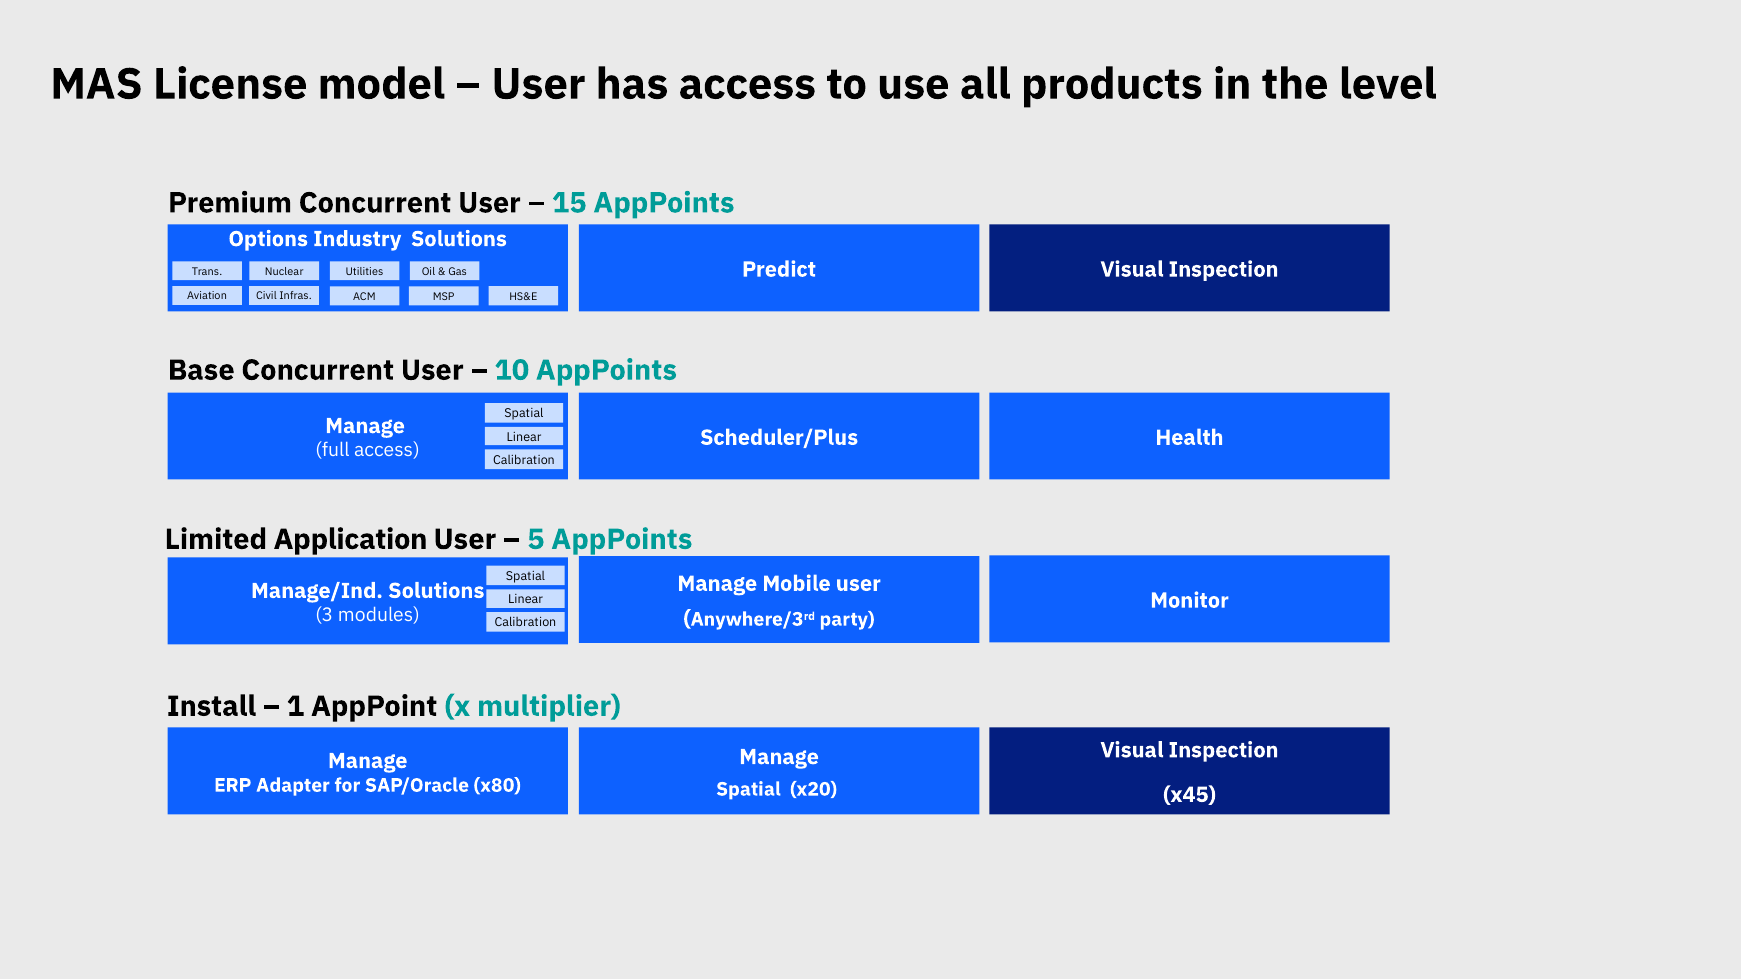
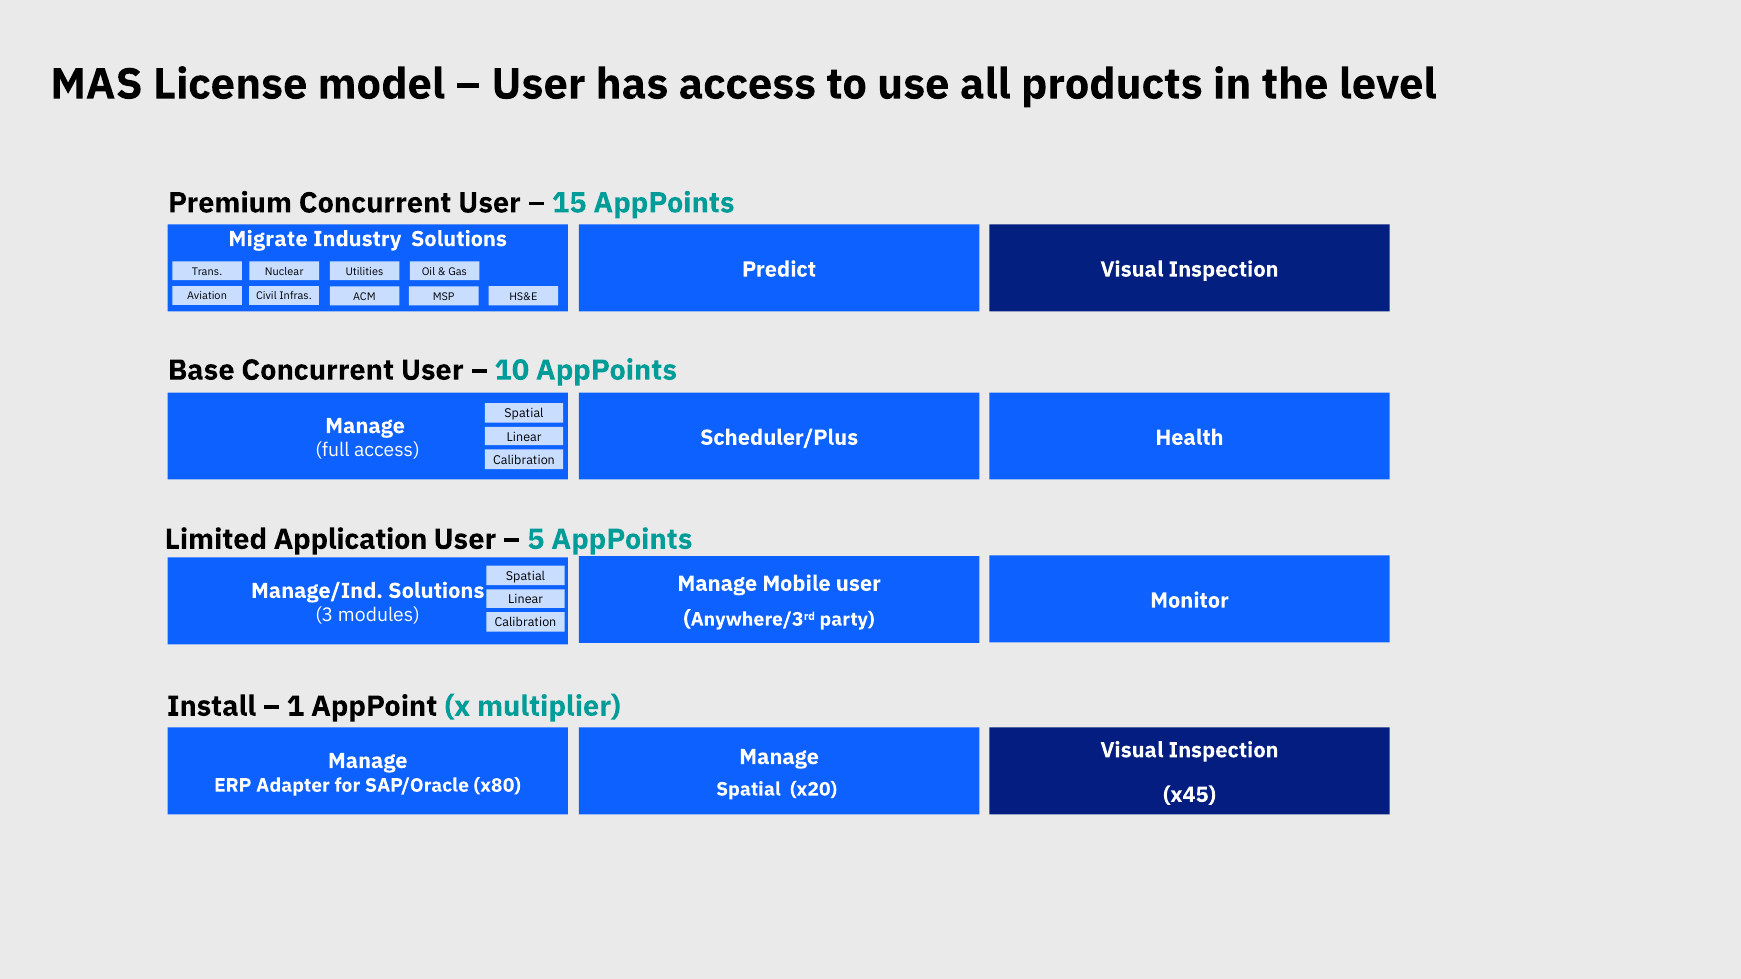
Options: Options -> Migrate (268, 239)
